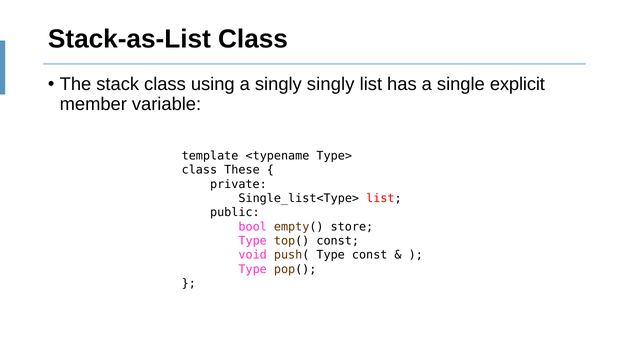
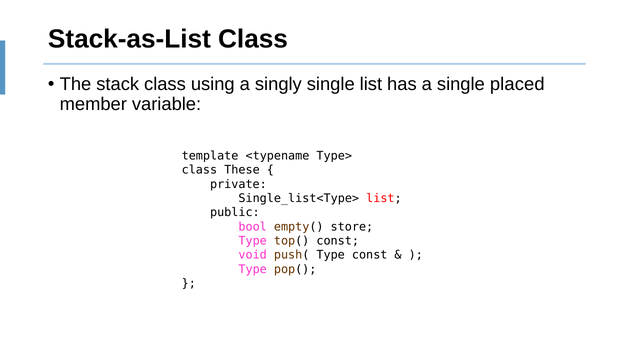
singly singly: singly -> single (331, 84)
explicit: explicit -> placed (517, 84)
